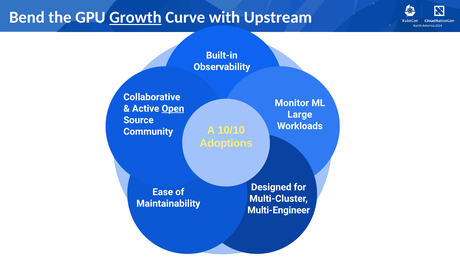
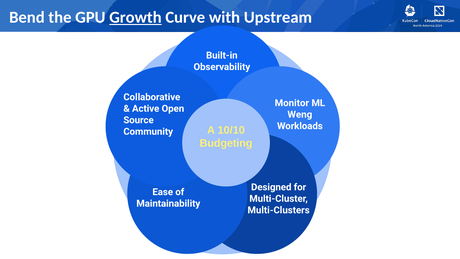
Open underline: present -> none (173, 108)
Large: Large -> Weng (300, 114)
Adoptions: Adoptions -> Budgeting (226, 143)
Multi-Engineer: Multi-Engineer -> Multi-Clusters (279, 210)
